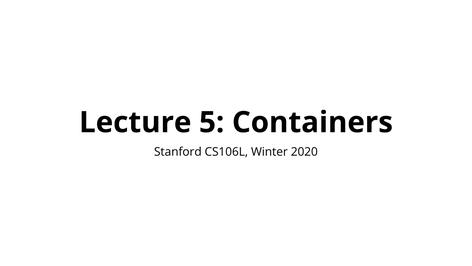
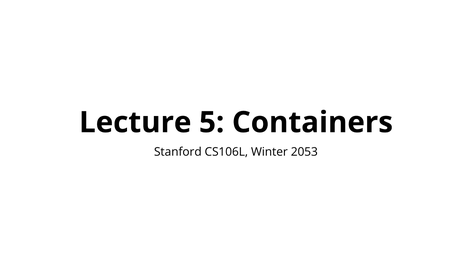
2020: 2020 -> 2053 (304, 152)
